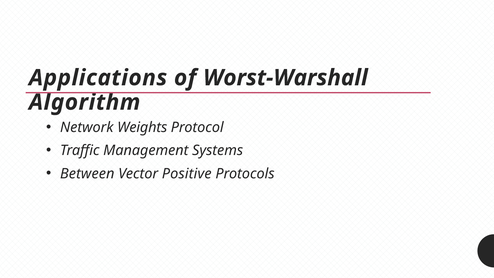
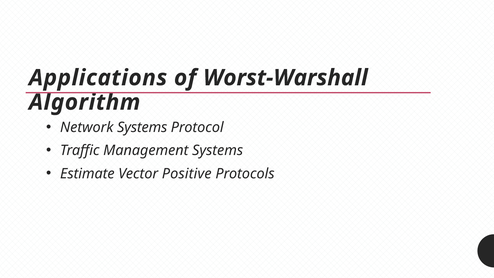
Network Weights: Weights -> Systems (142, 127)
Between: Between -> Estimate (87, 174)
